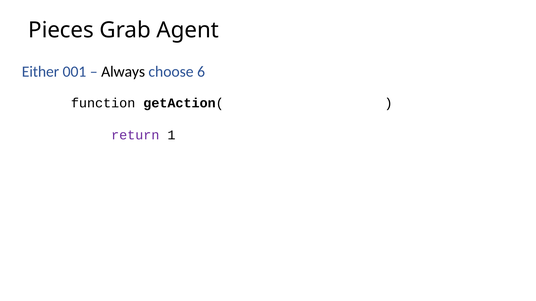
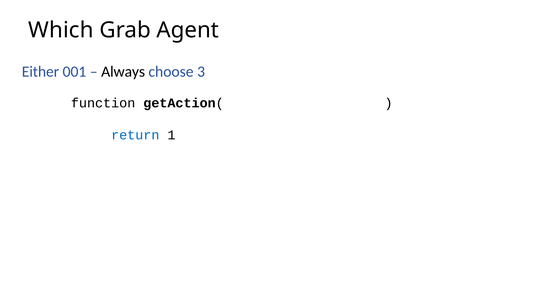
Pieces: Pieces -> Which (61, 30)
6: 6 -> 3 (201, 72)
return colour: purple -> blue (135, 135)
